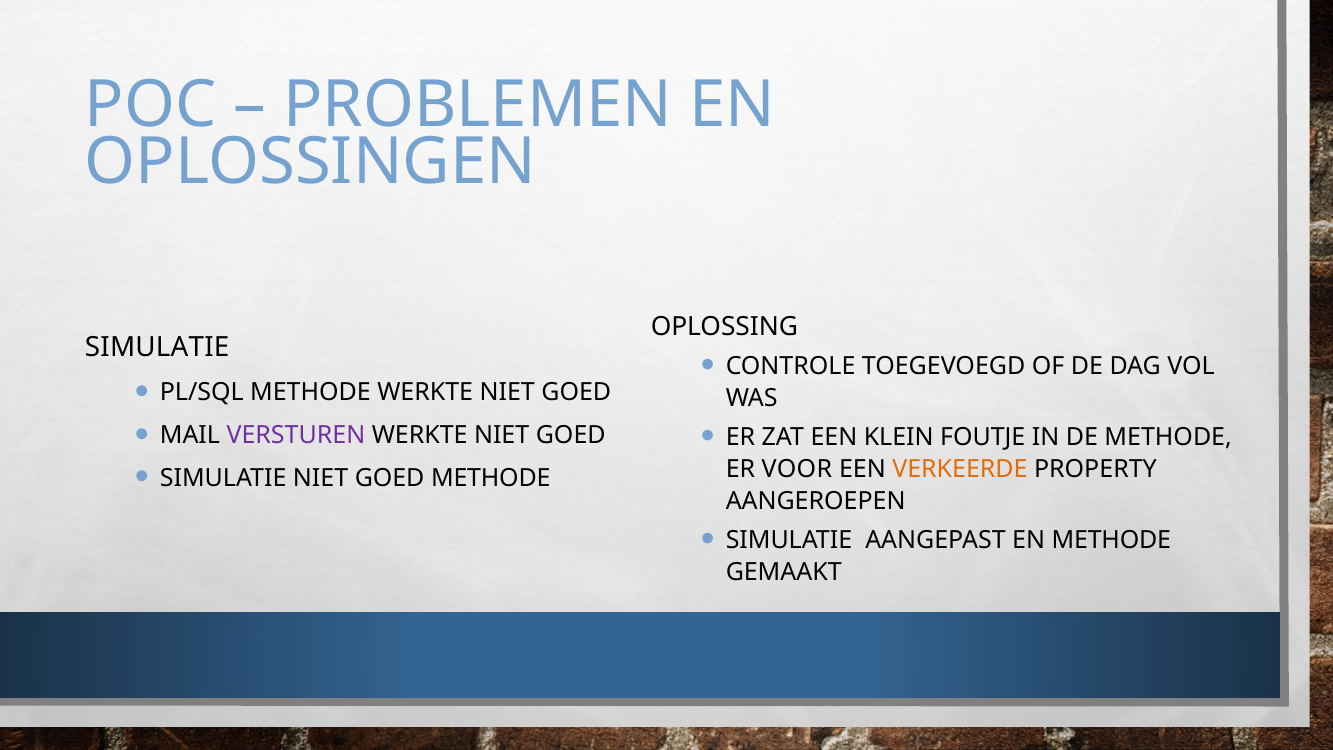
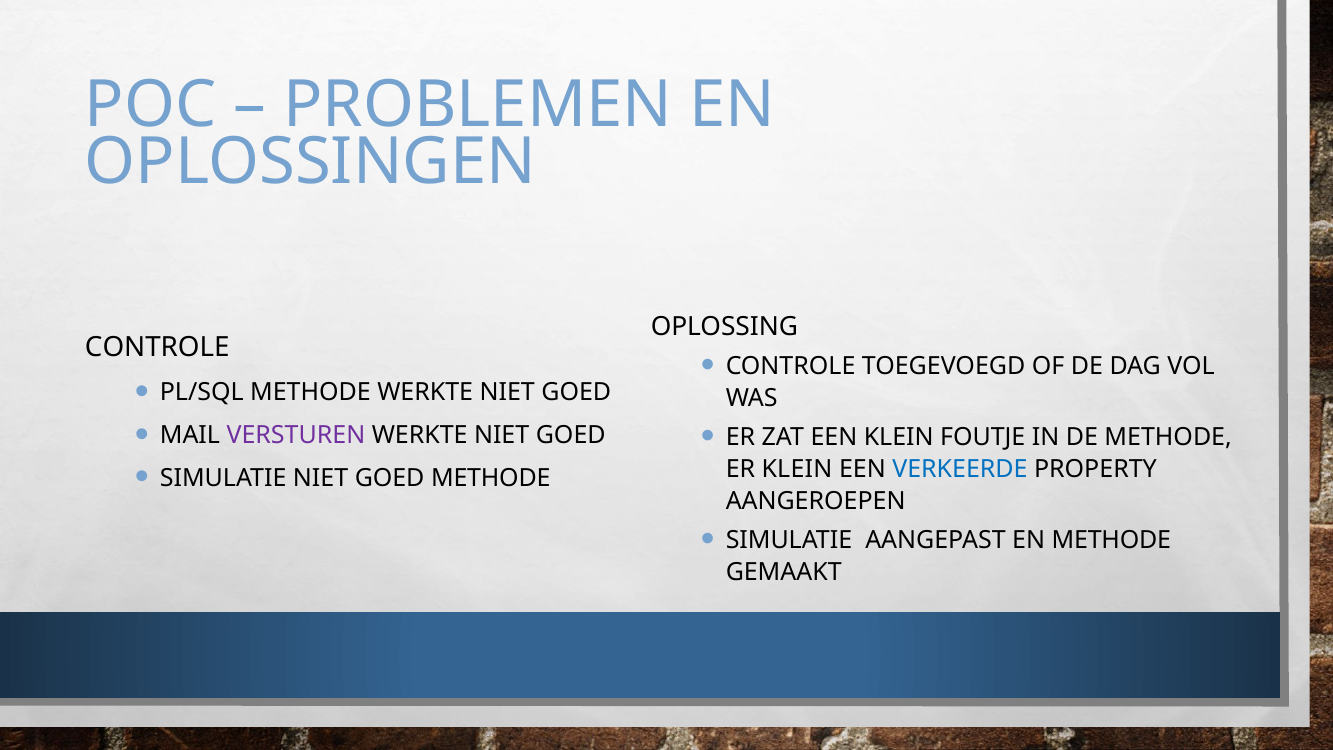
SIMULATIE: SIMULATIE -> CONTROLE (157, 348)
ER VOOR: VOOR -> KLEIN (797, 469)
VERKEERDE colour: orange -> blue (960, 469)
